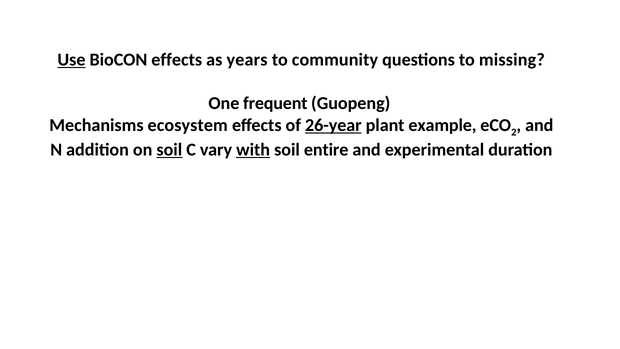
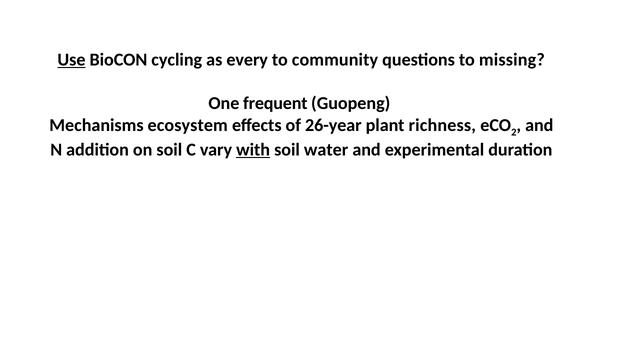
BioCON effects: effects -> cycling (177, 60)
years: years -> every (247, 60)
26-year underline: present -> none (333, 125)
example: example -> richness (442, 125)
soil underline: present -> none (169, 150)
entire: entire -> water (326, 150)
